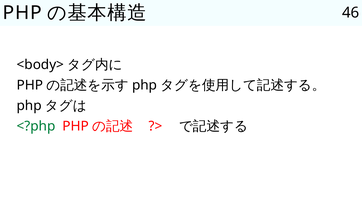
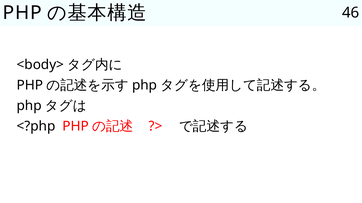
<?php colour: green -> black (36, 127)
